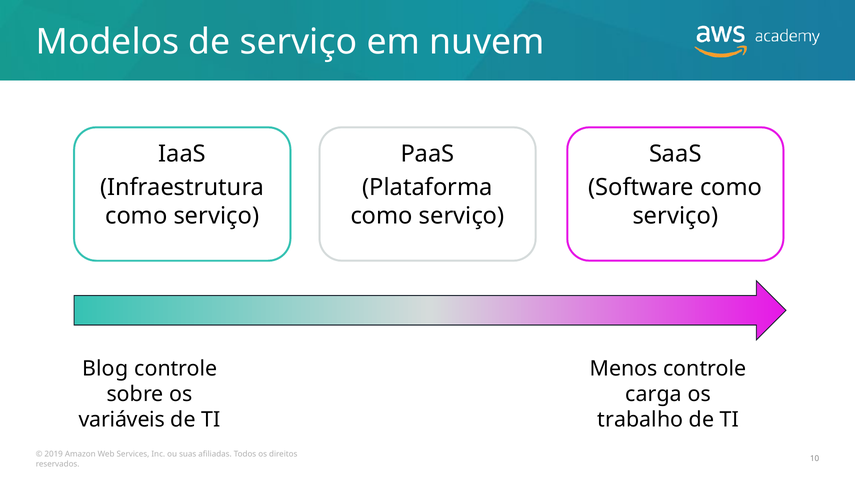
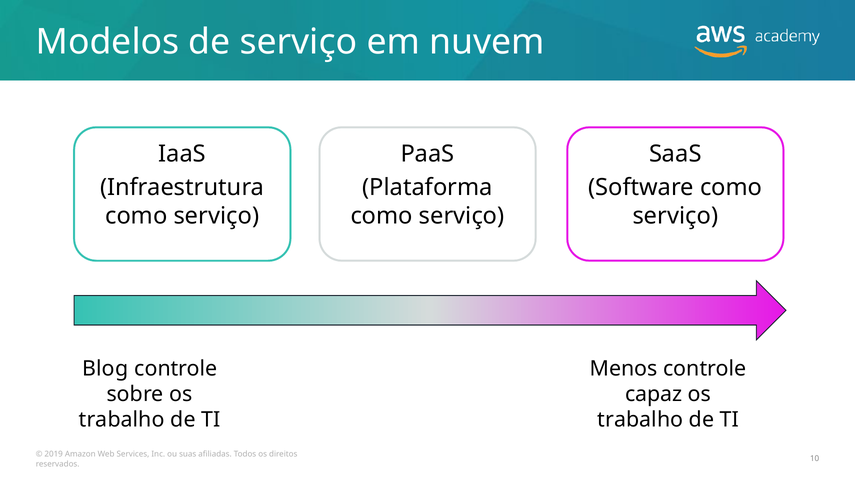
carga: carga -> capaz (654, 394)
variáveis: variáveis -> trabalho (122, 420)
